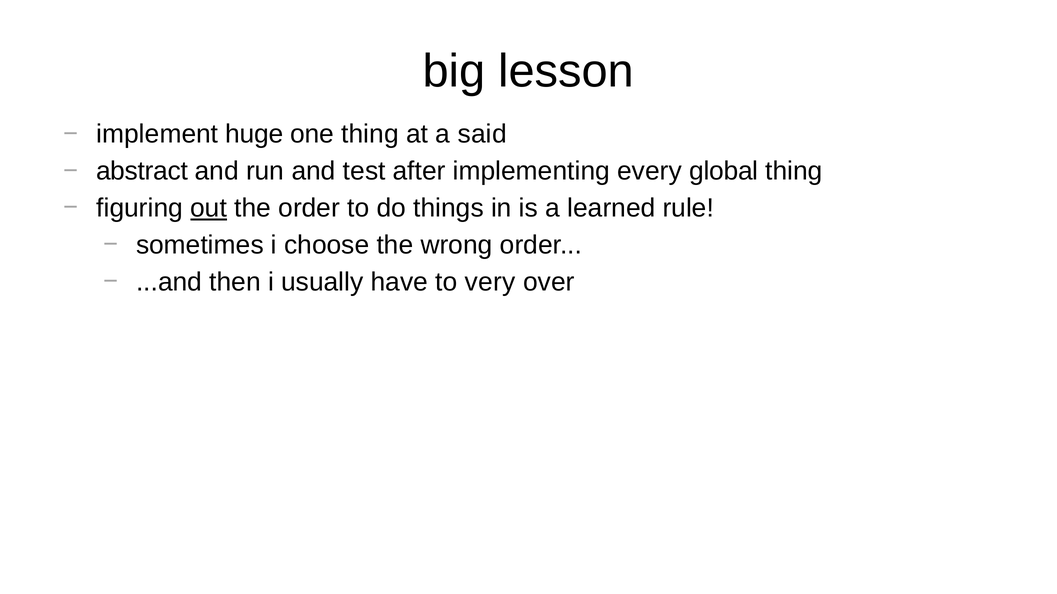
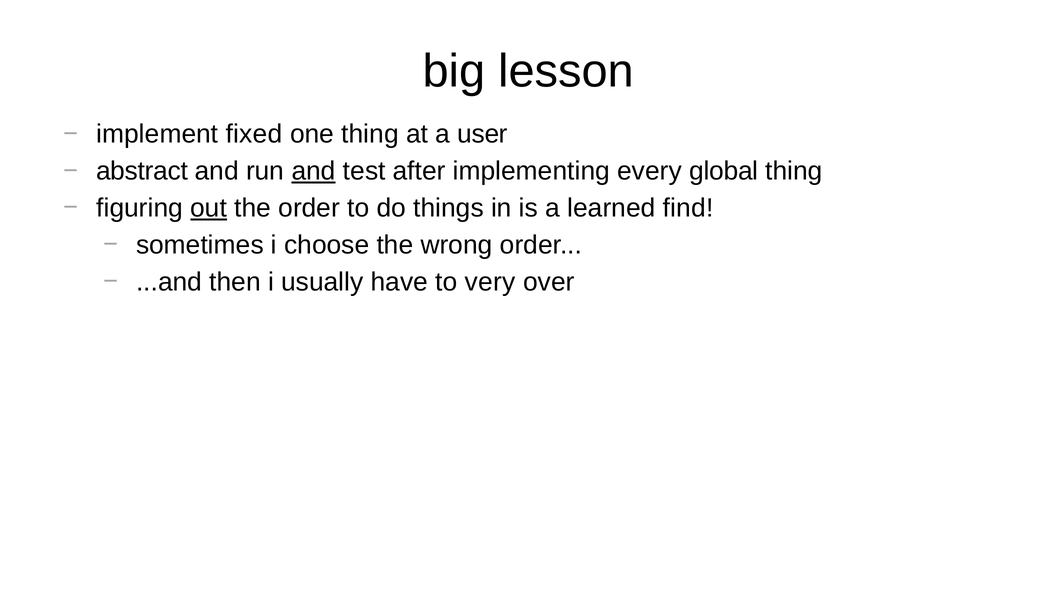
huge: huge -> fixed (254, 134)
said: said -> user (482, 134)
and underline: none -> present (314, 171)
rule: rule -> find (688, 208)
